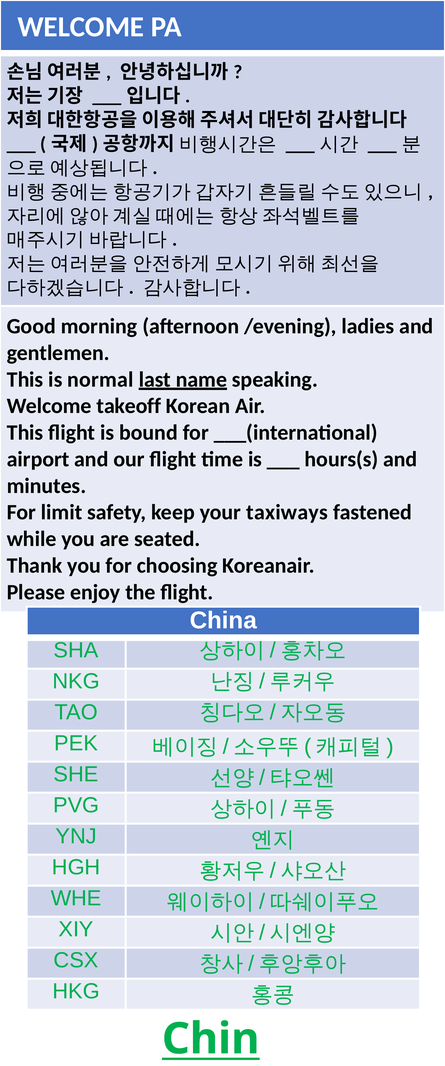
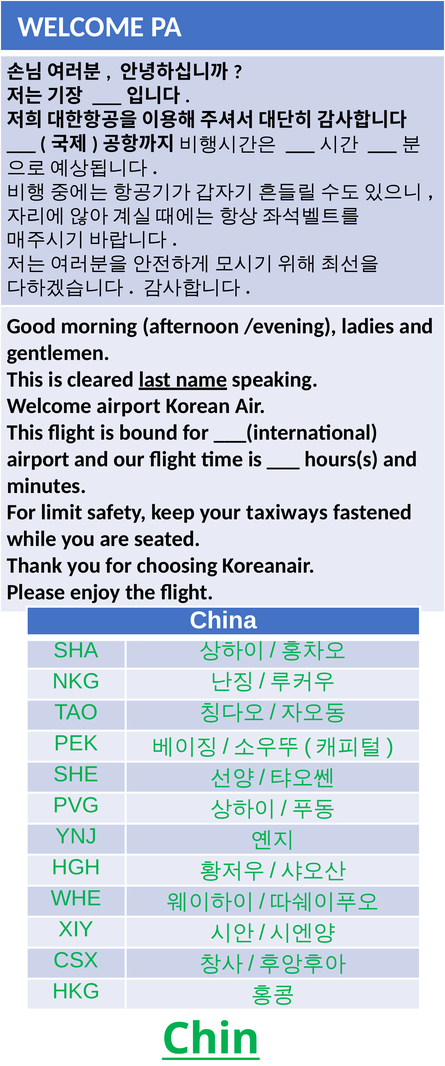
normal: normal -> cleared (101, 379)
Welcome takeoff: takeoff -> airport (129, 406)
